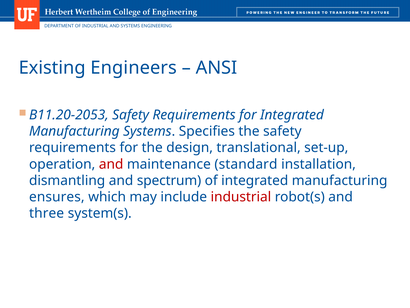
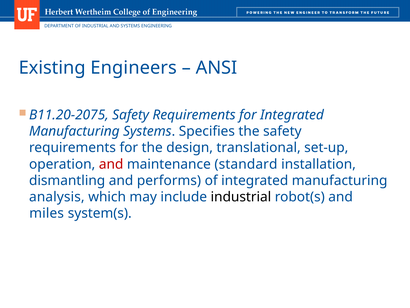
B11.20-2053: B11.20-2053 -> B11.20-2075 (69, 115)
spectrum: spectrum -> performs (169, 180)
ensures: ensures -> analysis (57, 197)
industrial colour: red -> black (241, 197)
three: three -> miles (47, 213)
